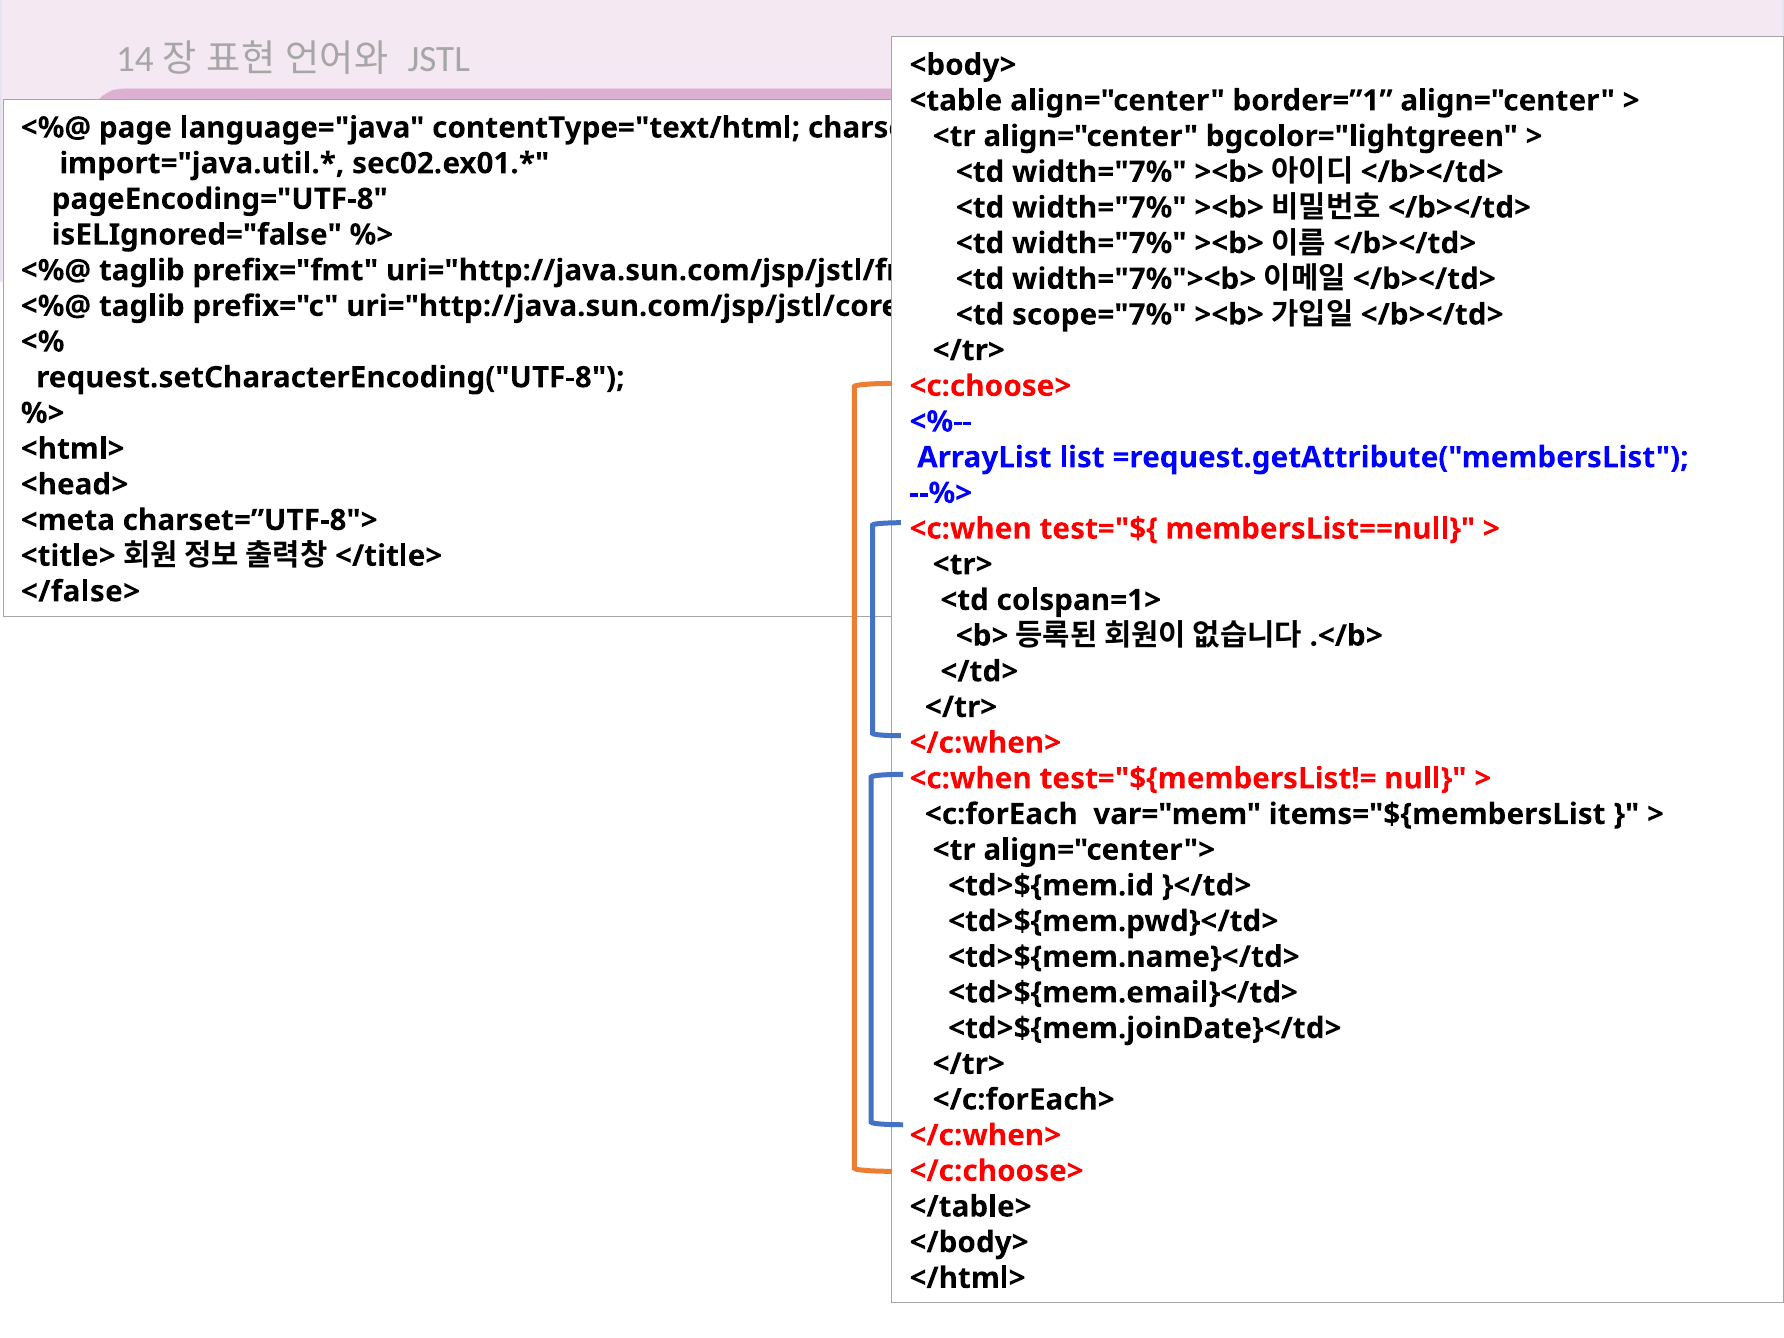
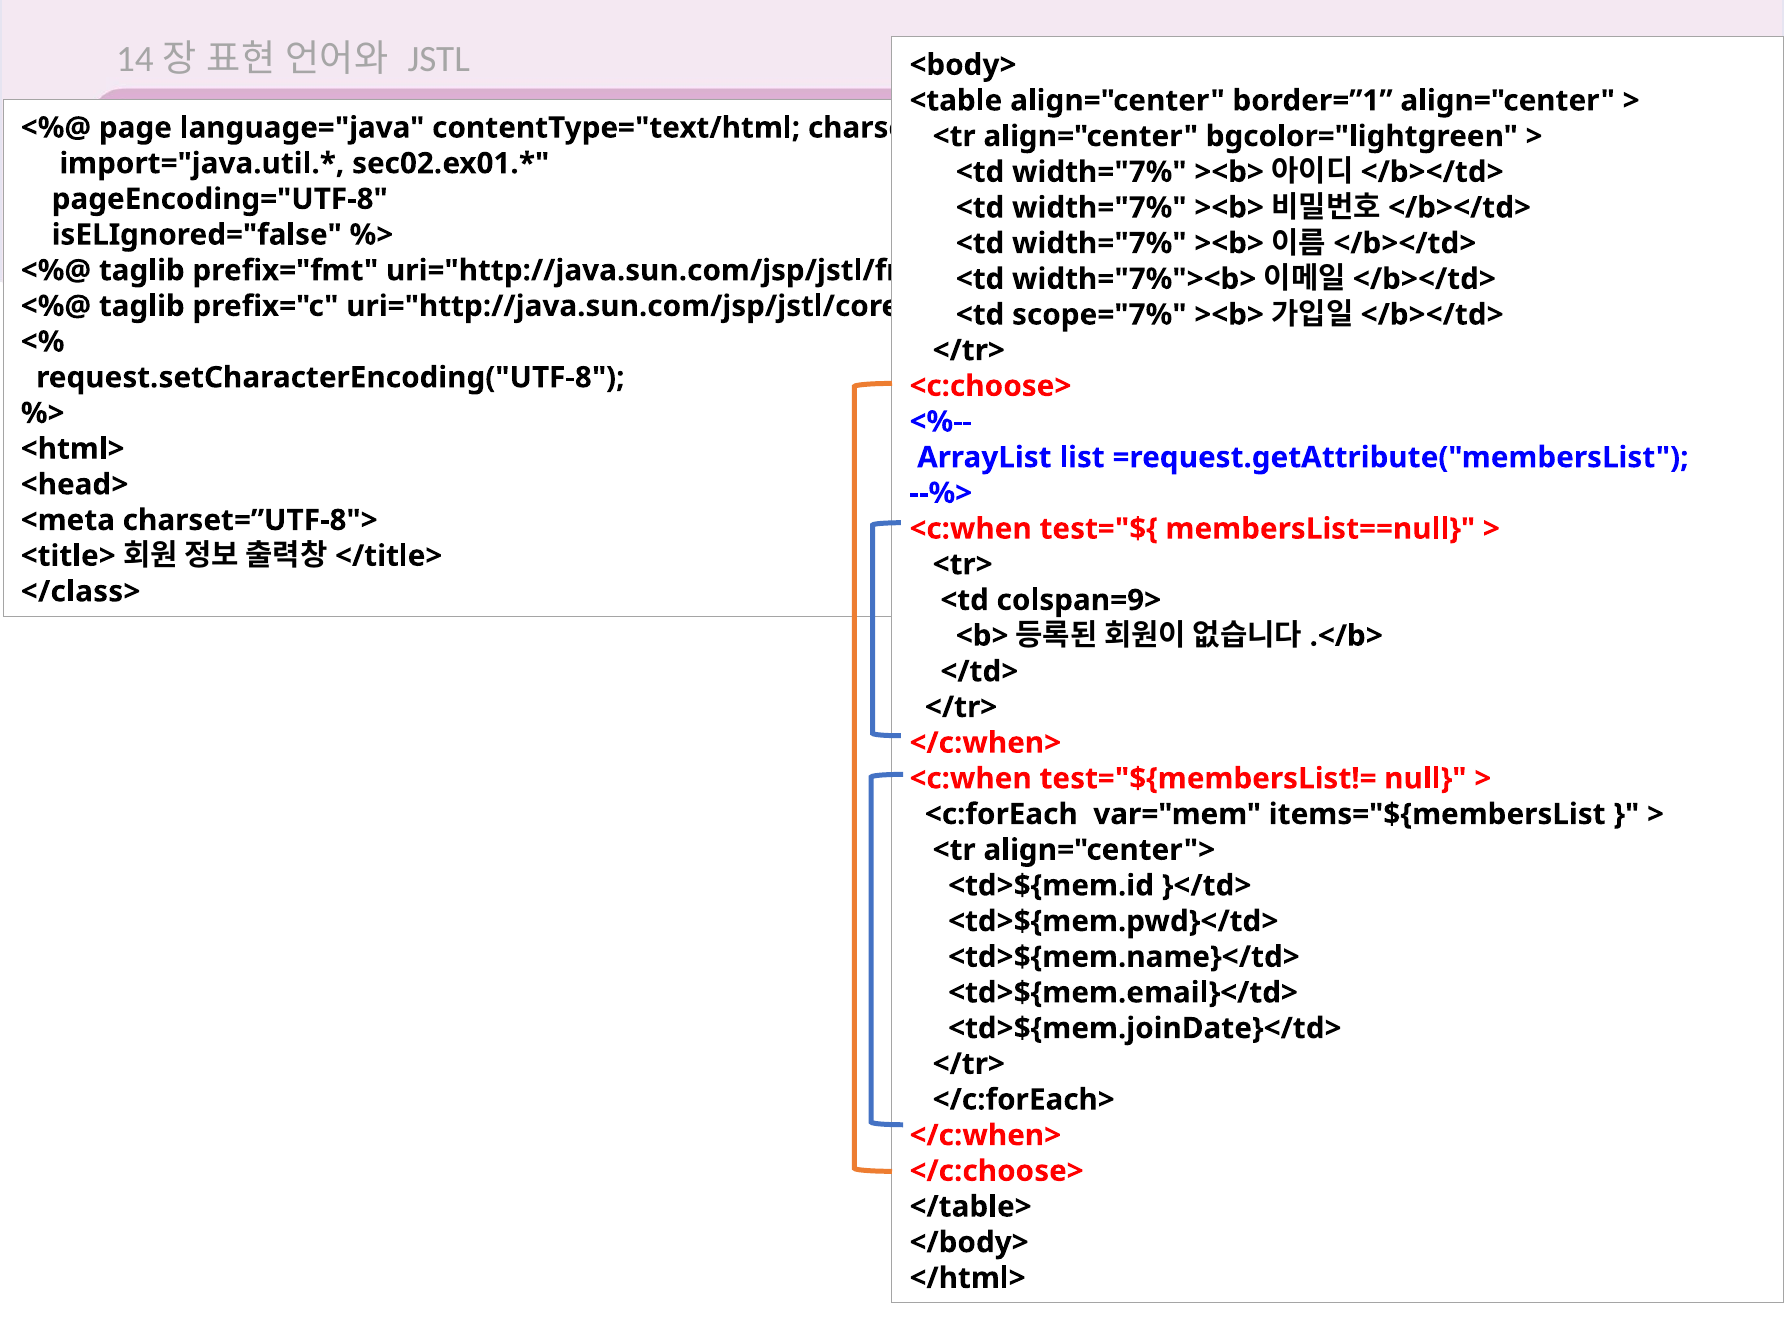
</false>: </false> -> </class> (81, 592)
colspan=1>: colspan=1> -> colspan=9> (1079, 600)
